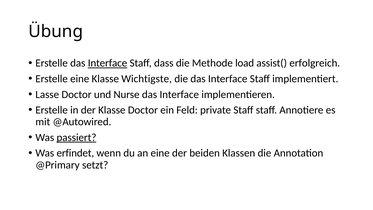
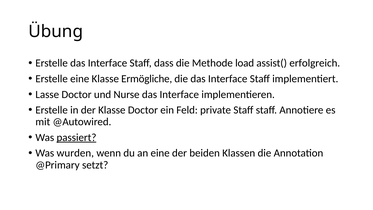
Interface underline: present -> none (108, 63)
Wichtigste: Wichtigste -> Ermögliche (147, 79)
erfindet: erfindet -> wurden (75, 153)
